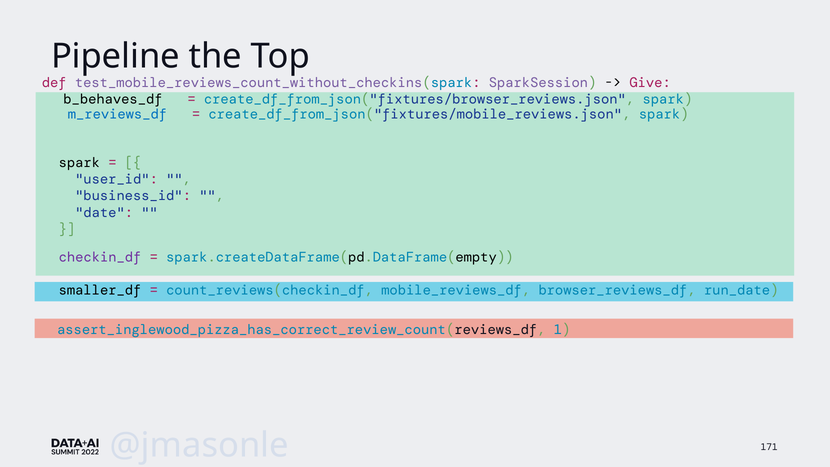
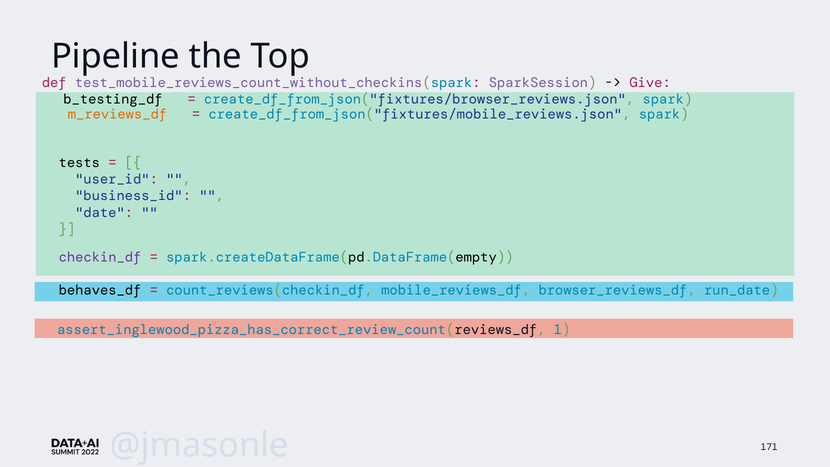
b_behaves_df: b_behaves_df -> b_testing_df (113, 99)
m_reviews_df colour: blue -> orange (117, 114)
spark: spark -> tests (79, 163)
smaller_df: smaller_df -> behaves_df (100, 290)
